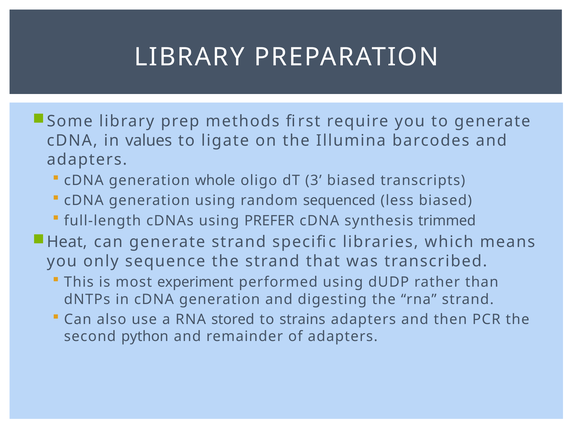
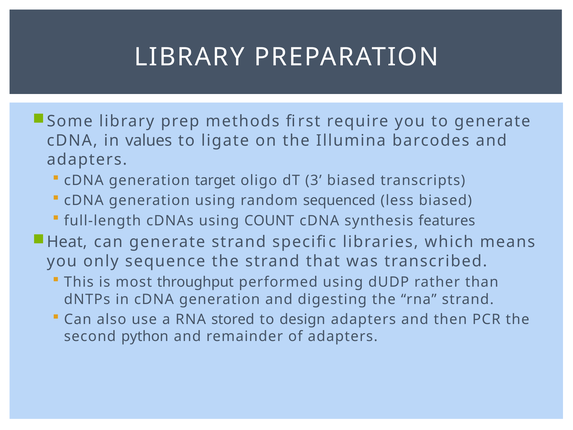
whole: whole -> target (215, 180)
PREFER: PREFER -> COUNT (269, 220)
trimmed: trimmed -> features (447, 220)
experiment: experiment -> throughput (195, 282)
strains: strains -> design (302, 319)
